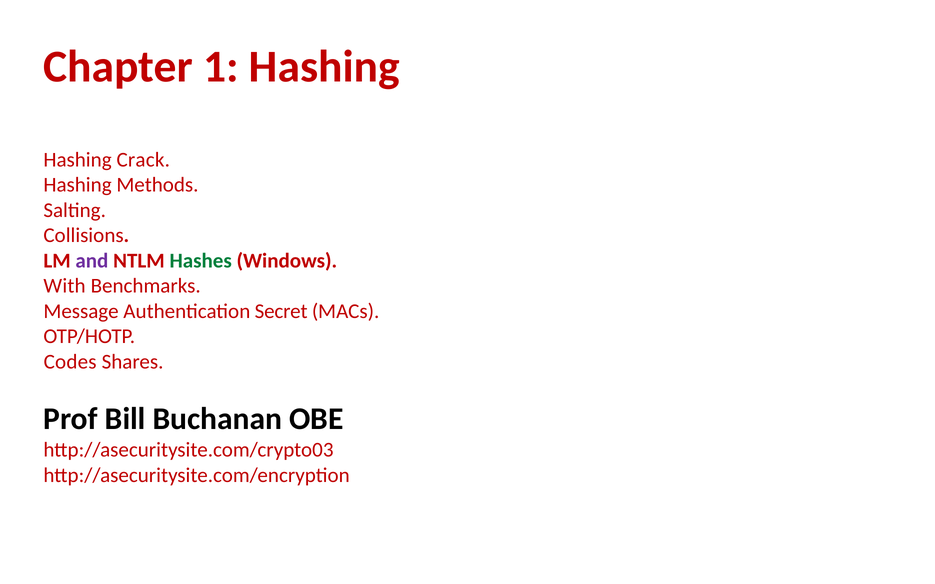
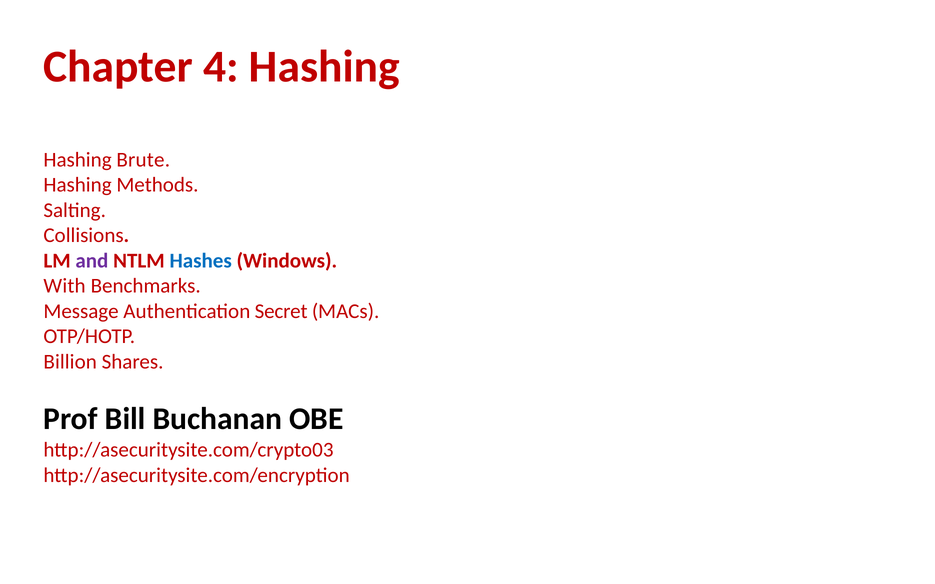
1: 1 -> 4 (221, 67)
Crack: Crack -> Brute (143, 160)
Hashes colour: green -> blue (201, 261)
Codes: Codes -> Billion (70, 362)
